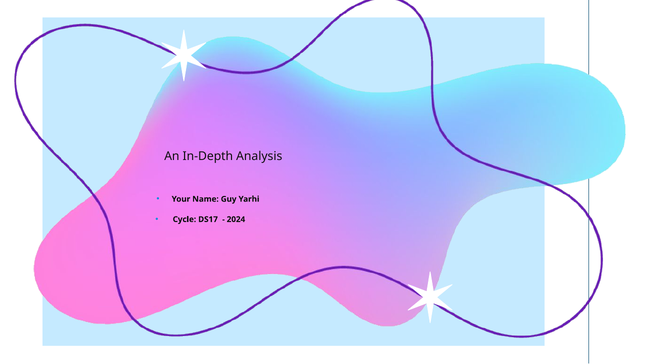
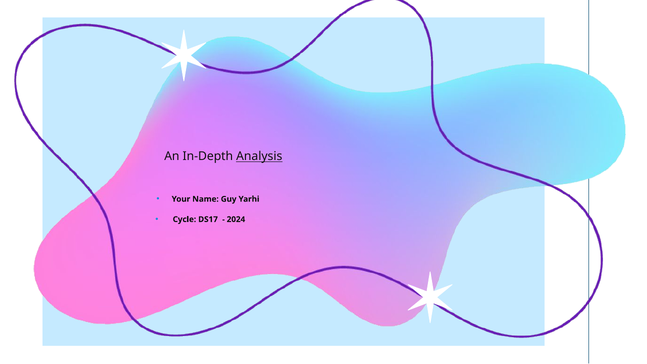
Analysis underline: none -> present (259, 156)
